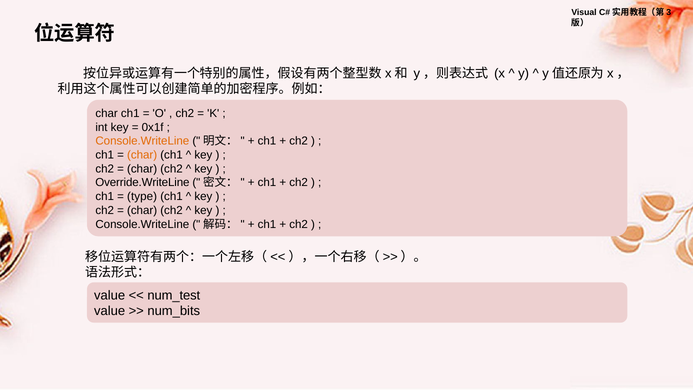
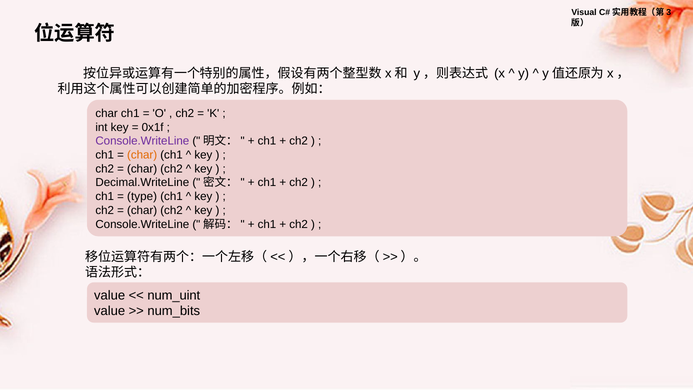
Console.WriteLine colour: orange -> purple (142, 141)
Override.WriteLine: Override.WriteLine -> Decimal.WriteLine (142, 183)
num_test: num_test -> num_uint (174, 295)
